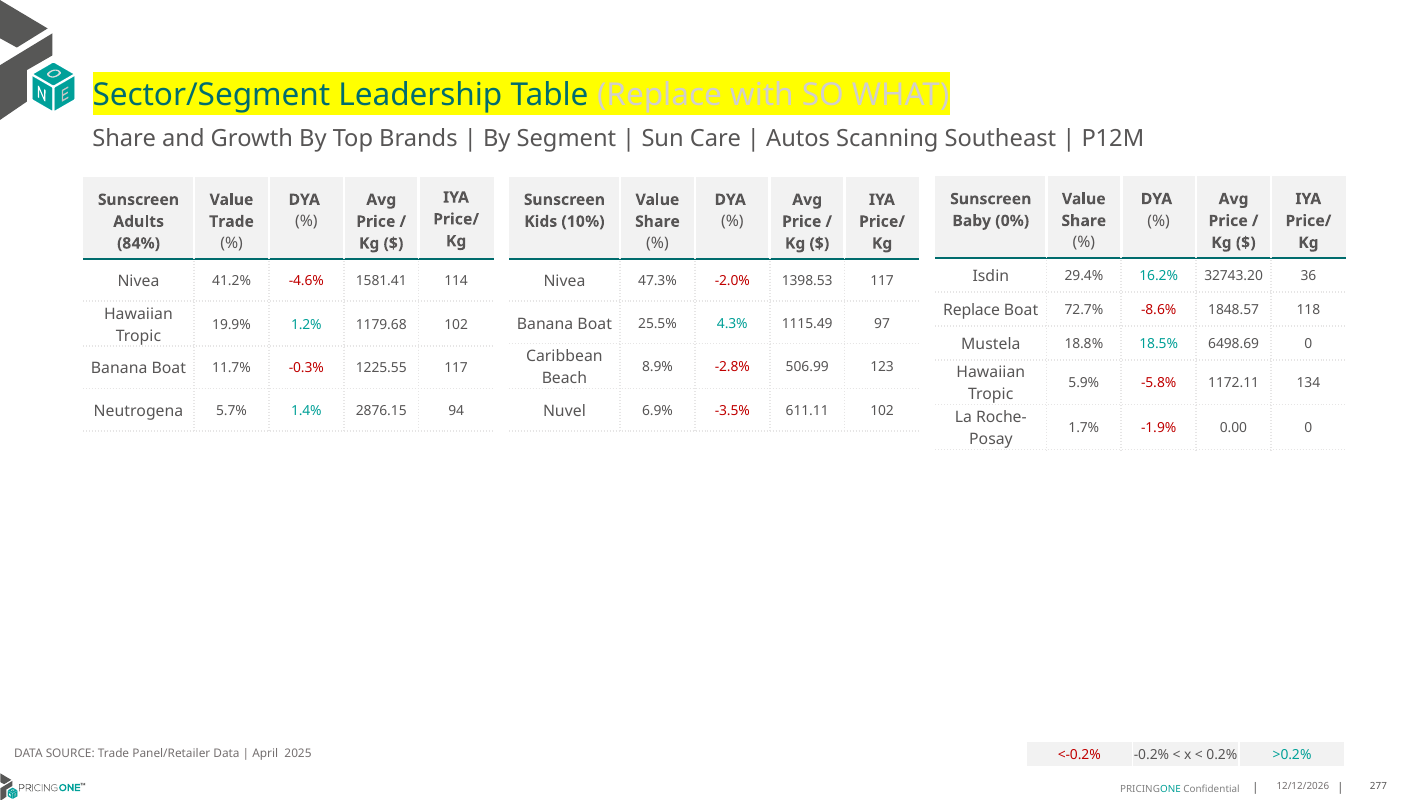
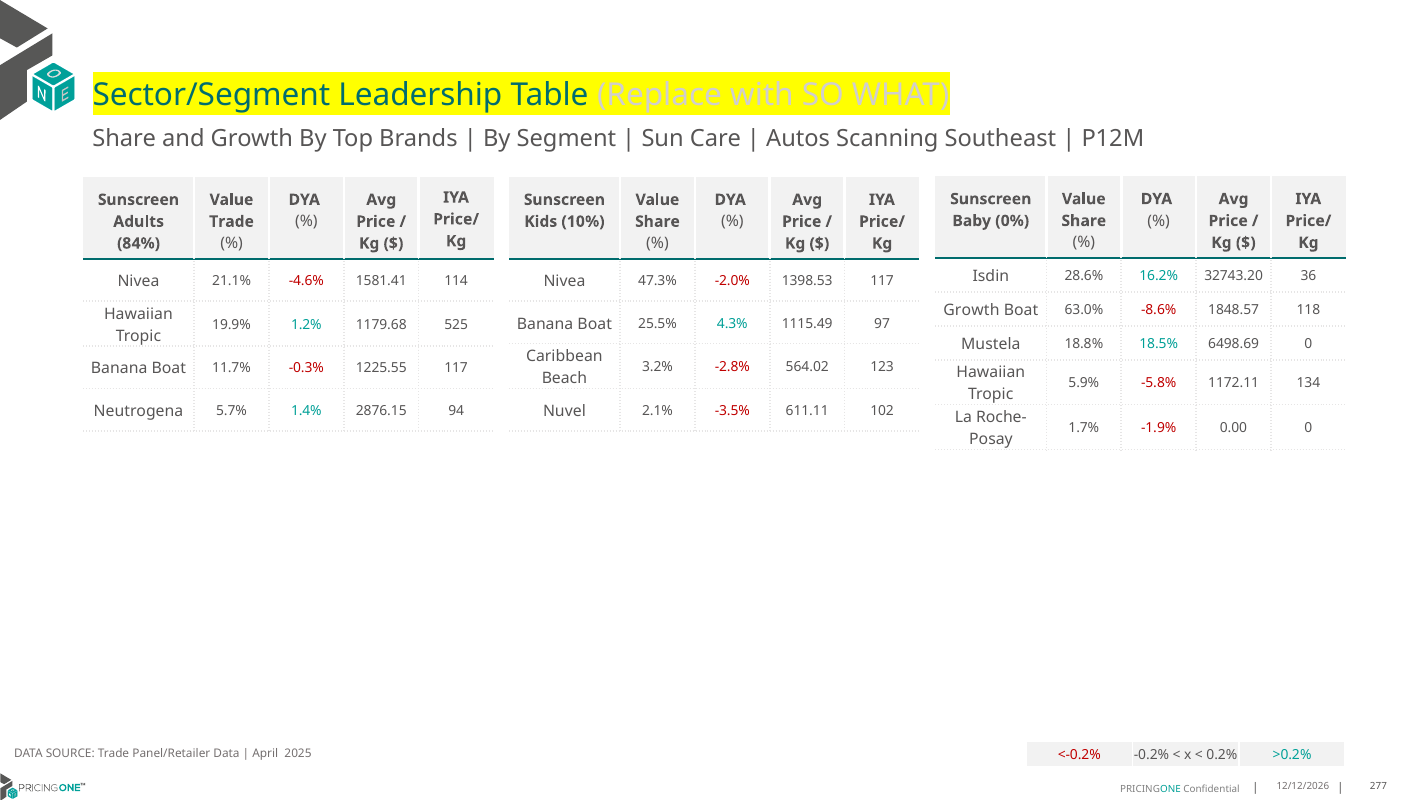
29.4%: 29.4% -> 28.6% (1084, 276)
41.2%: 41.2% -> 21.1% (232, 281)
Replace: Replace -> Growth (971, 310)
72.7%: 72.7% -> 63.0% (1084, 310)
1179.68 102: 102 -> 525 (456, 325)
8.9%: 8.9% -> 3.2% (657, 367)
506.99: 506.99 -> 564.02 (807, 367)
6.9%: 6.9% -> 2.1% (657, 411)
